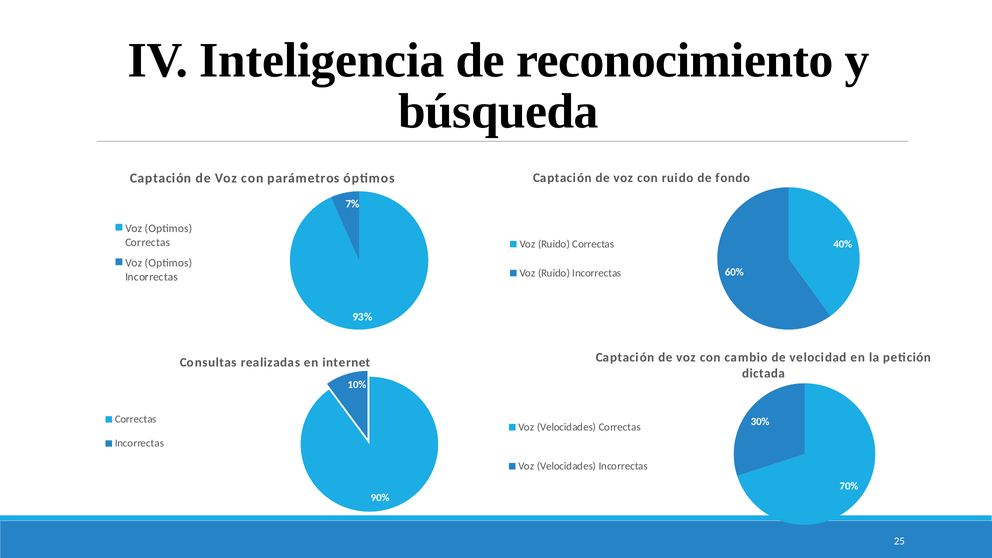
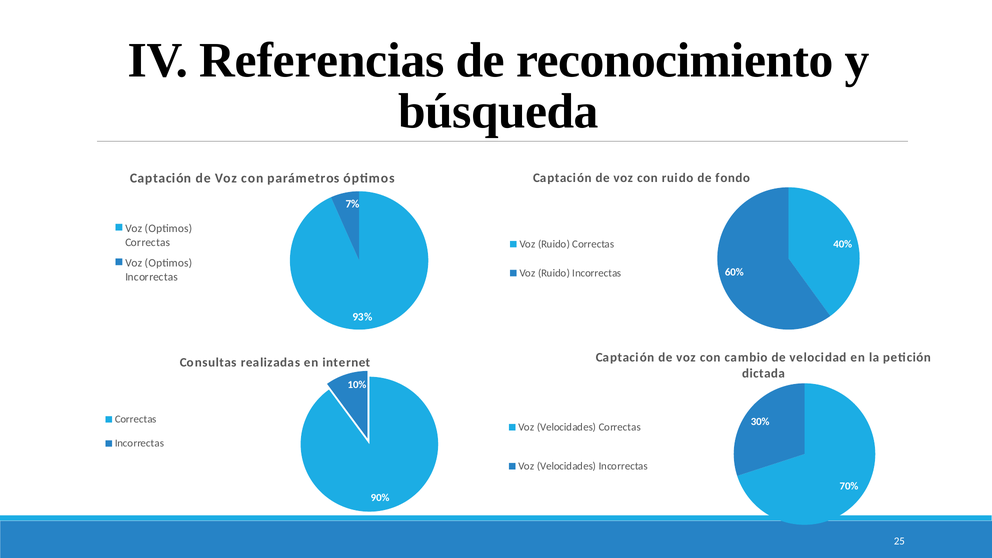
Inteligencia: Inteligencia -> Referencias (322, 61)
